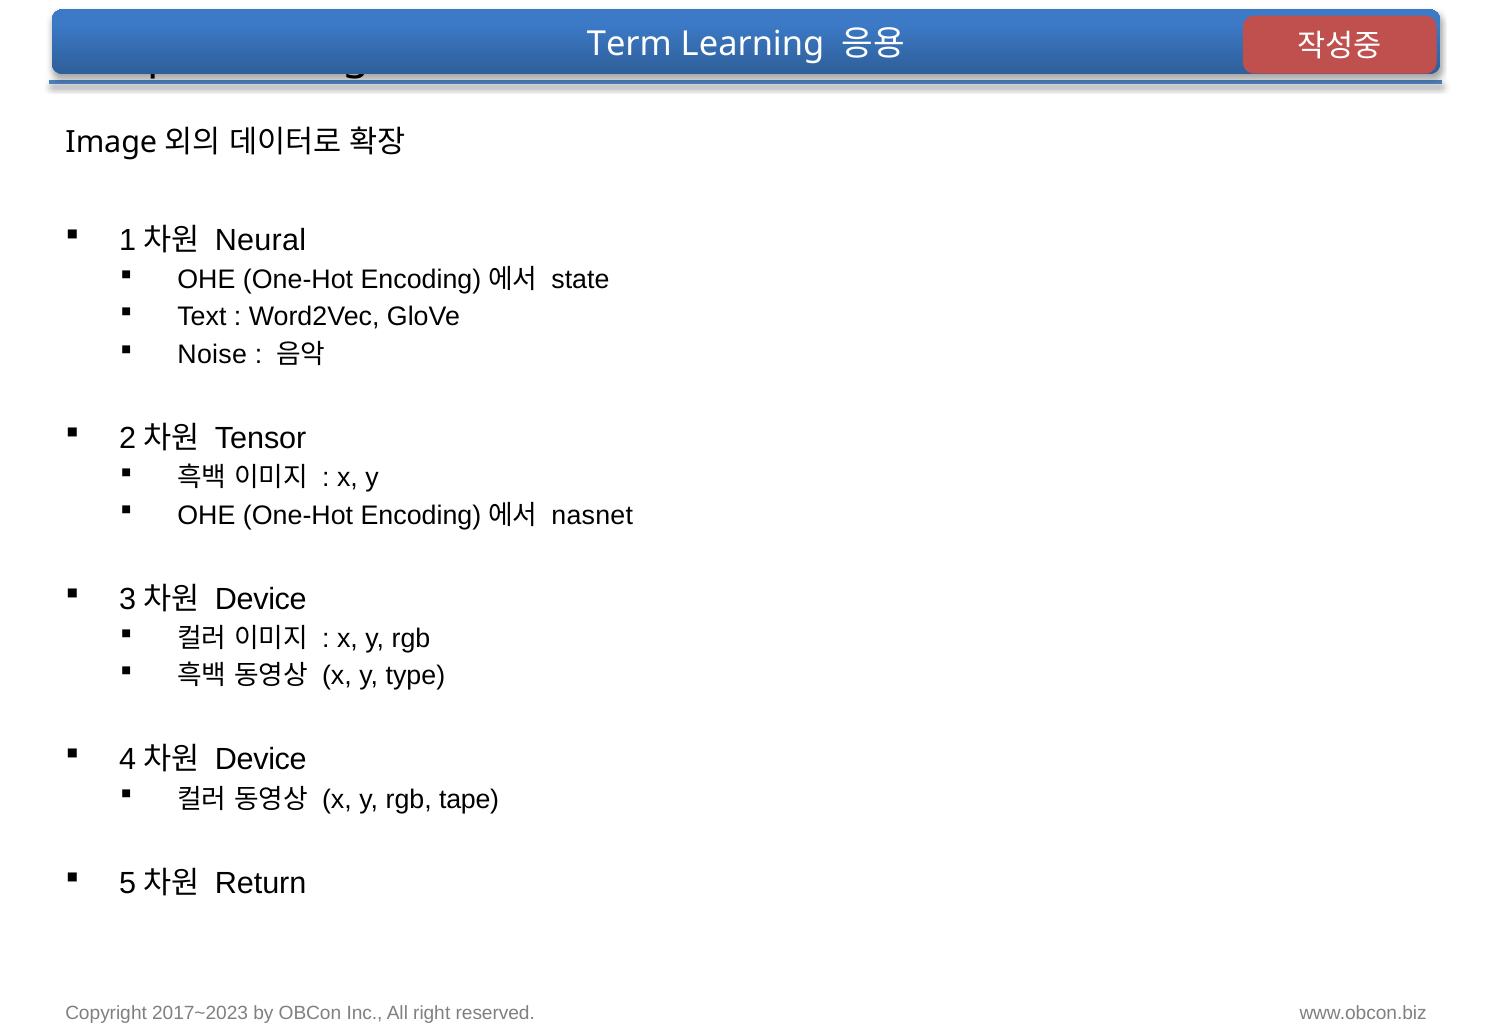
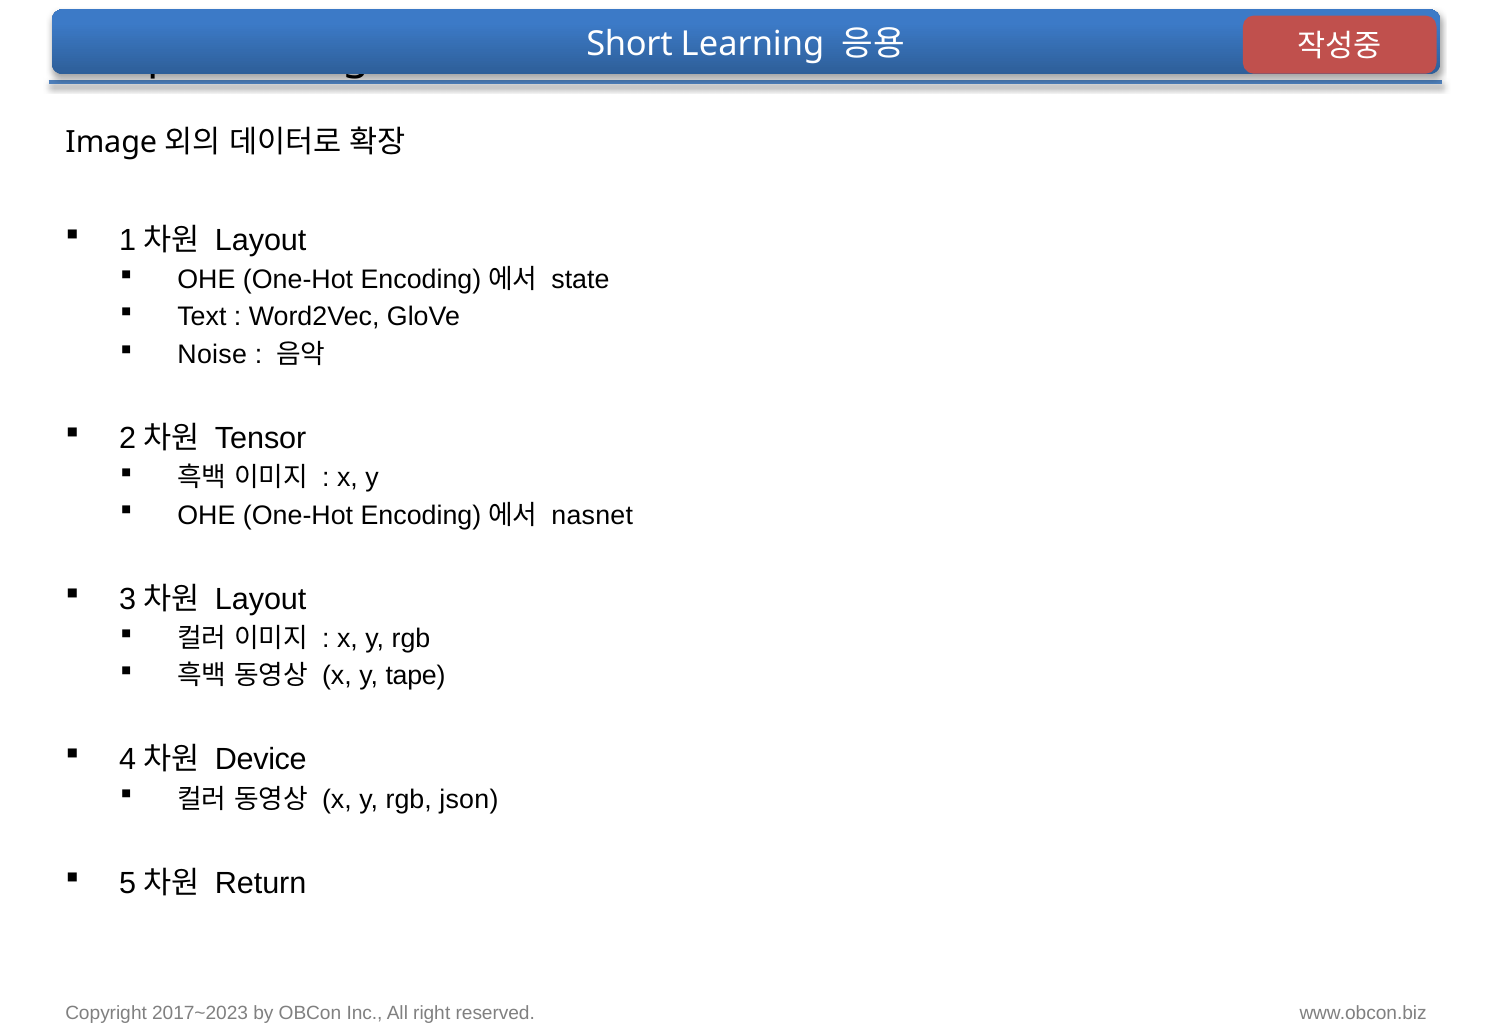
Term: Term -> Short (630, 44)
Neural: Neural -> Layout (261, 240)
Device: Device -> Layout (261, 599)
type: type -> tape (416, 676)
tape: tape -> json (469, 799)
